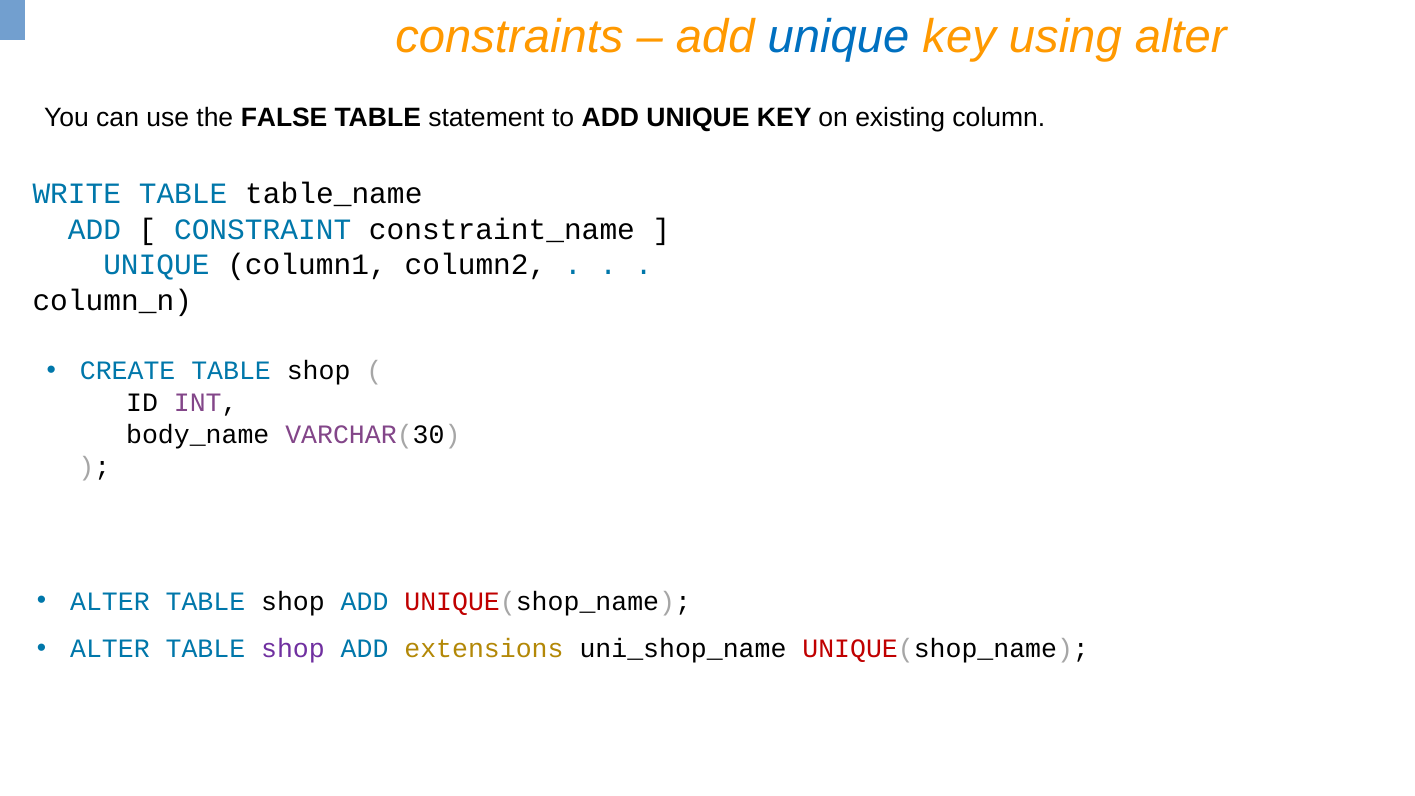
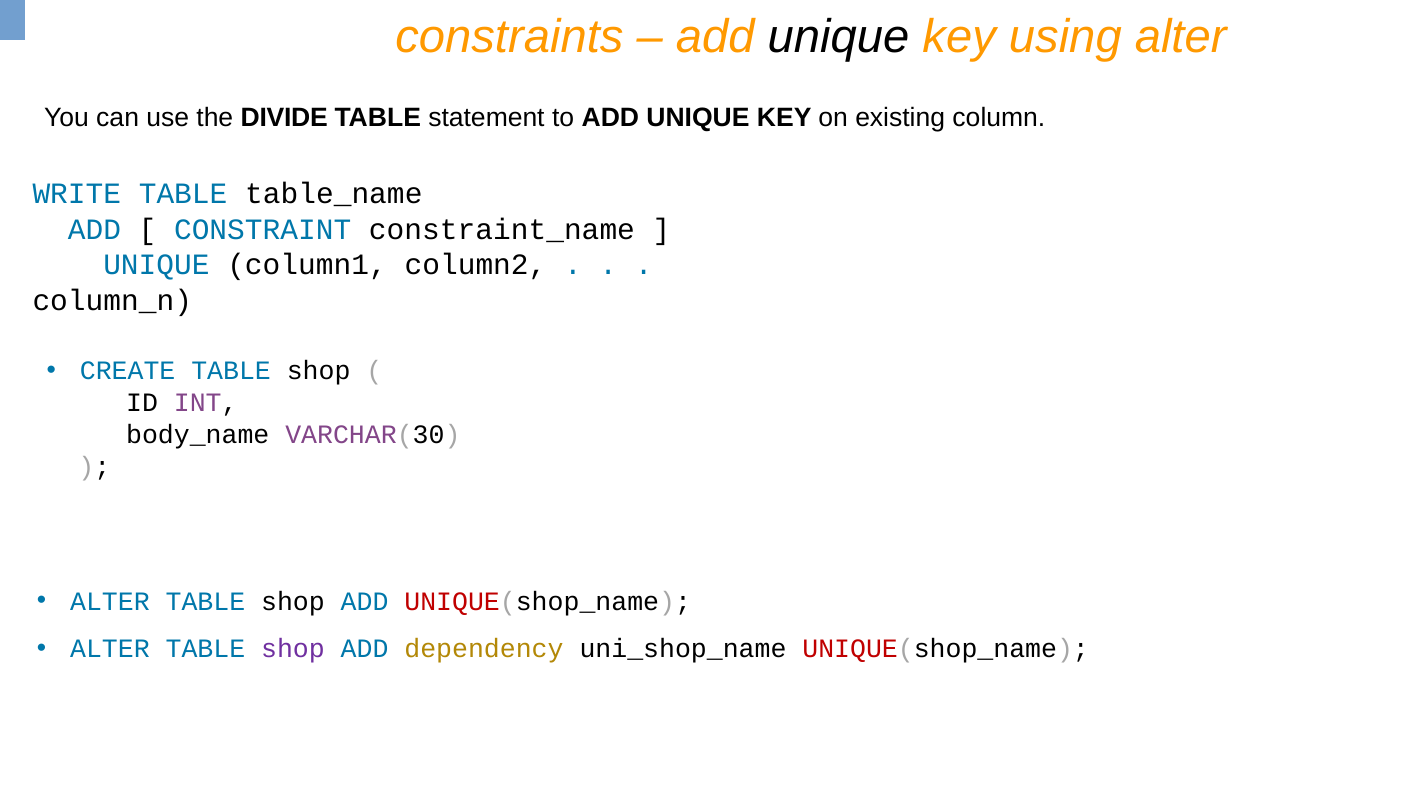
unique colour: blue -> black (839, 37)
FALSE: FALSE -> DIVIDE (284, 118)
extensions: extensions -> dependency (484, 649)
